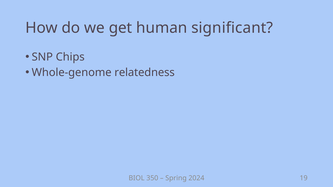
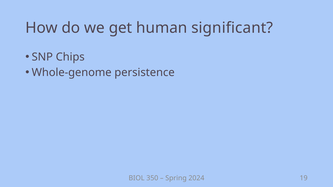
relatedness: relatedness -> persistence (145, 73)
